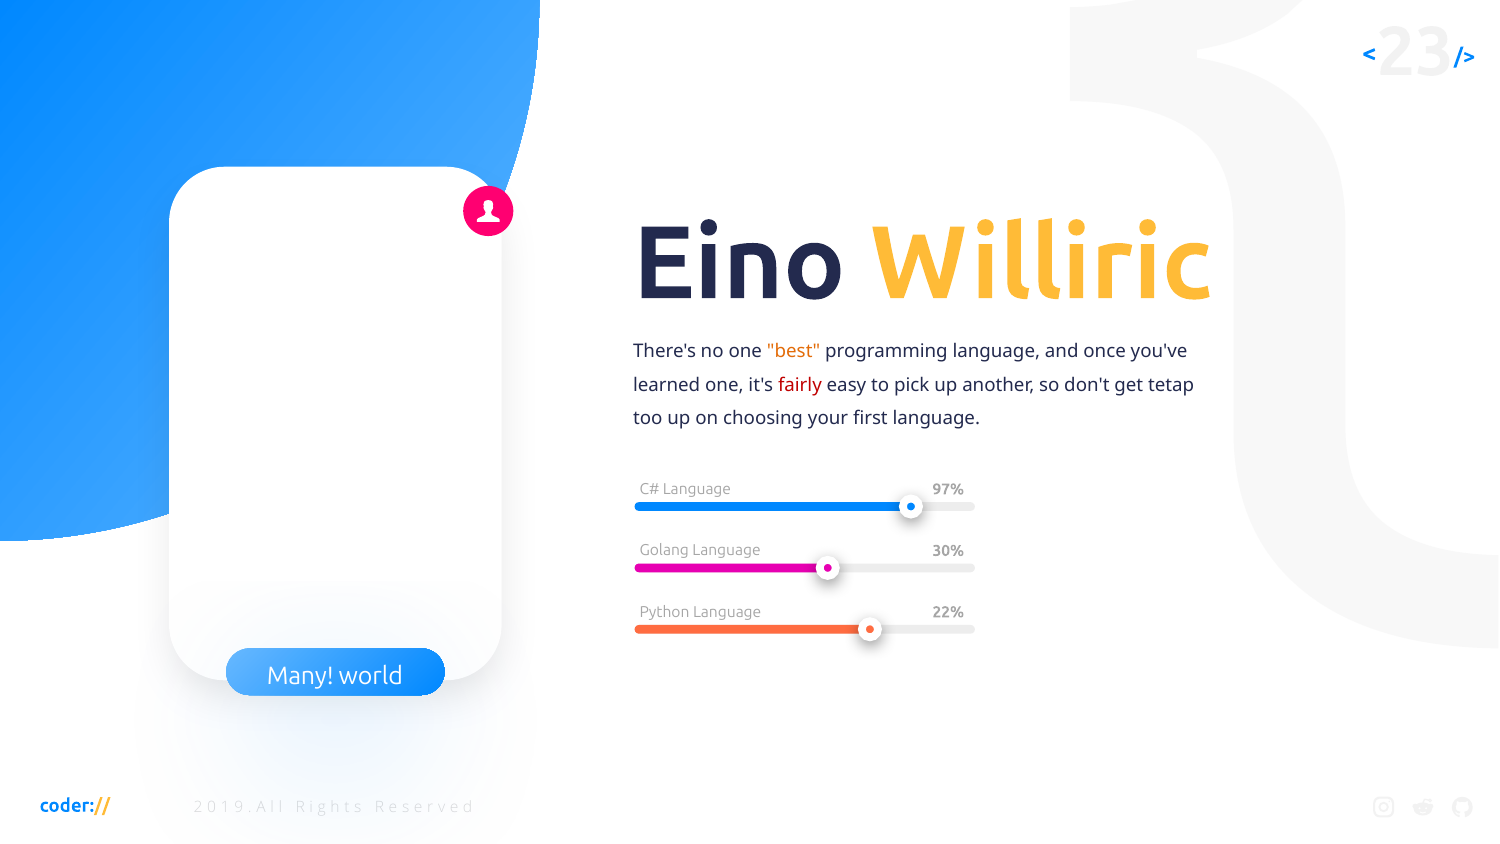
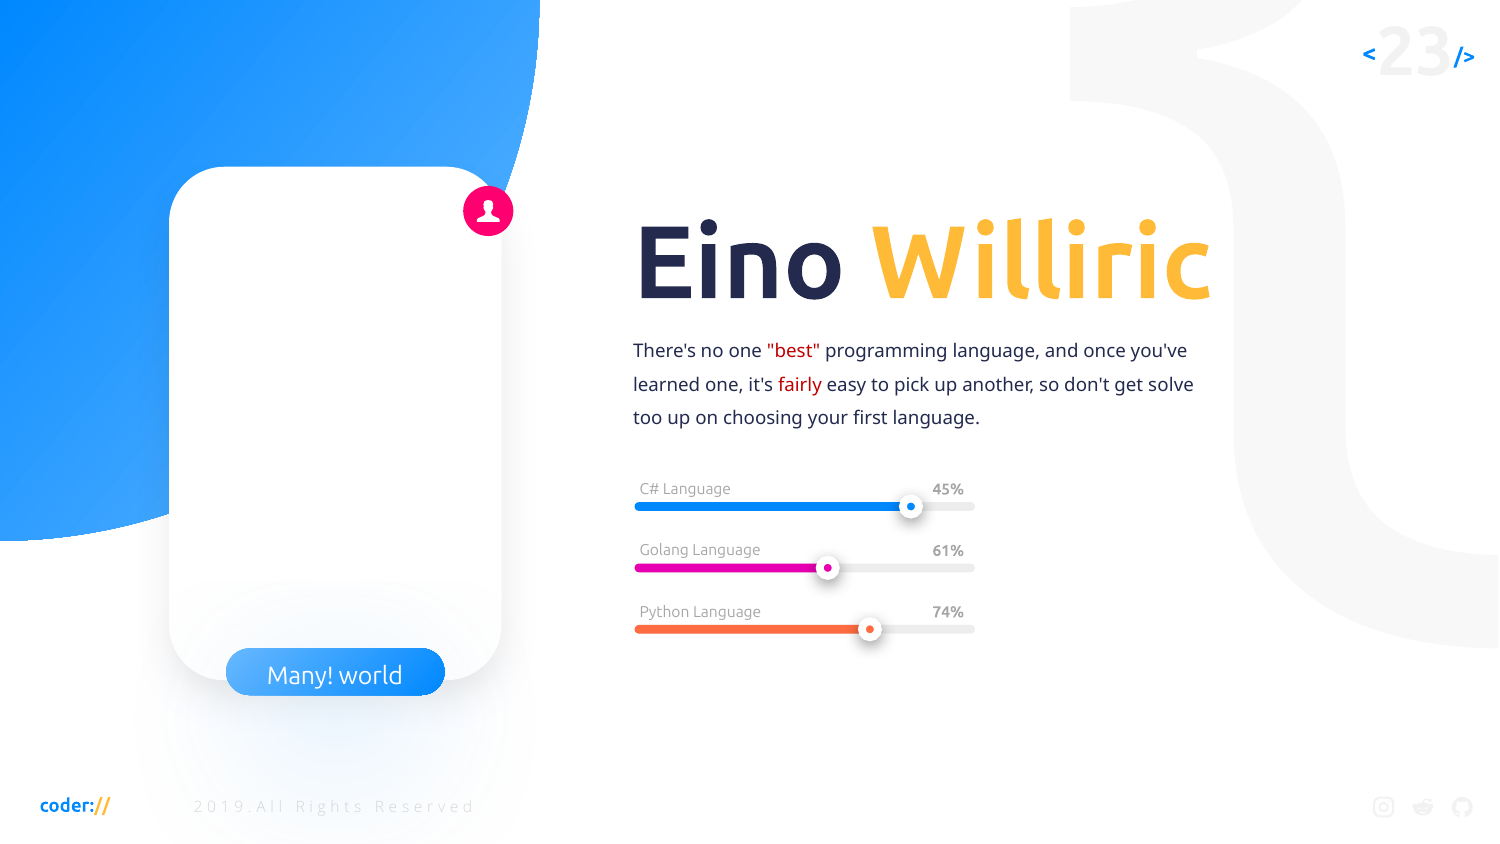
best colour: orange -> red (794, 351)
tetap: tetap -> solve (1171, 385)
97%: 97% -> 45% (948, 489)
30%: 30% -> 61% (948, 551)
22%: 22% -> 74% (948, 612)
